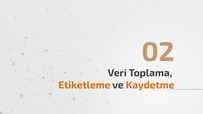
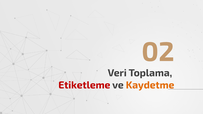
Etiketleme colour: orange -> red (84, 85)
